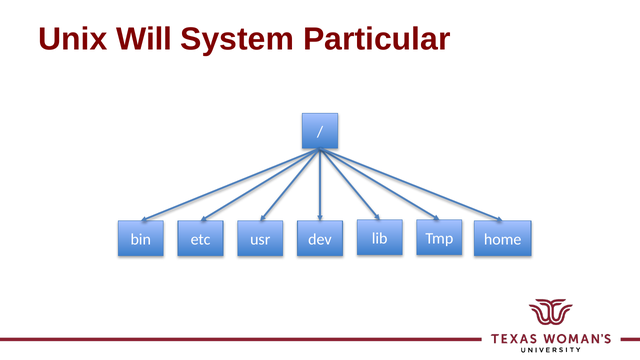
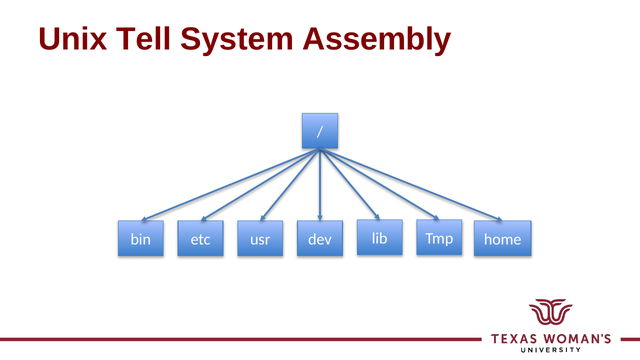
Will: Will -> Tell (144, 39)
Particular: Particular -> Assembly (377, 39)
